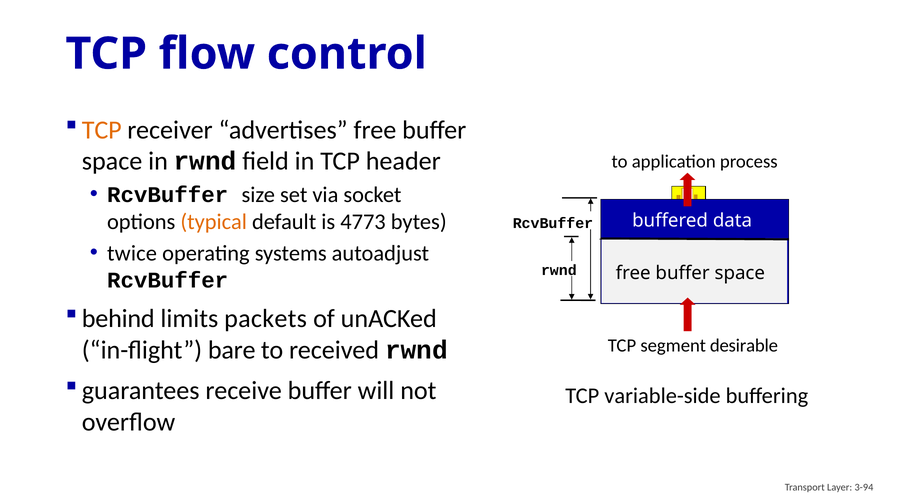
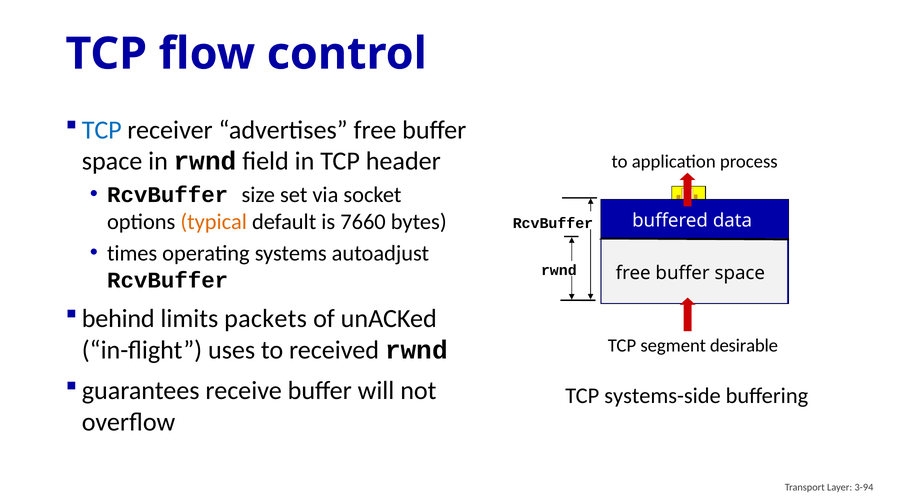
TCP colour: orange -> blue (102, 130)
4773: 4773 -> 7660 (363, 222)
twice: twice -> times (132, 254)
bare: bare -> uses (232, 350)
variable-side: variable-side -> systems-side (662, 396)
